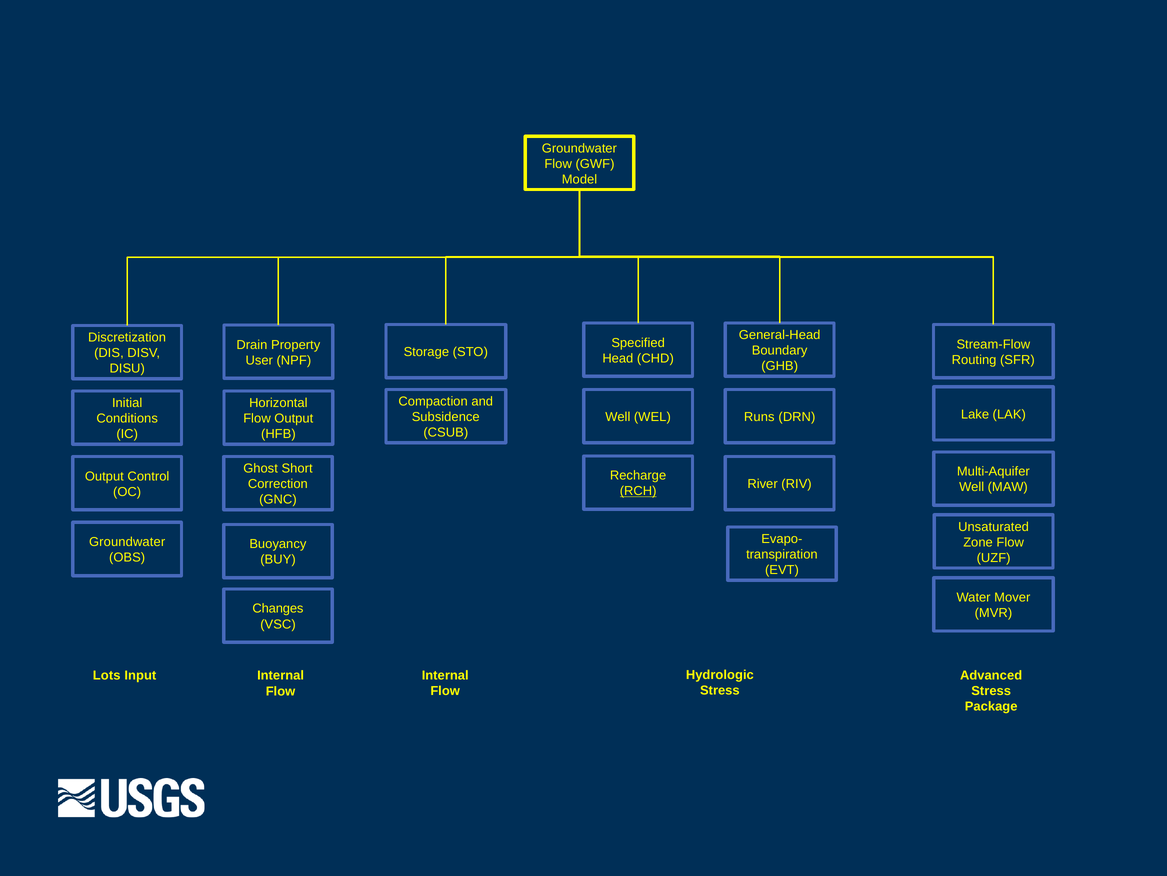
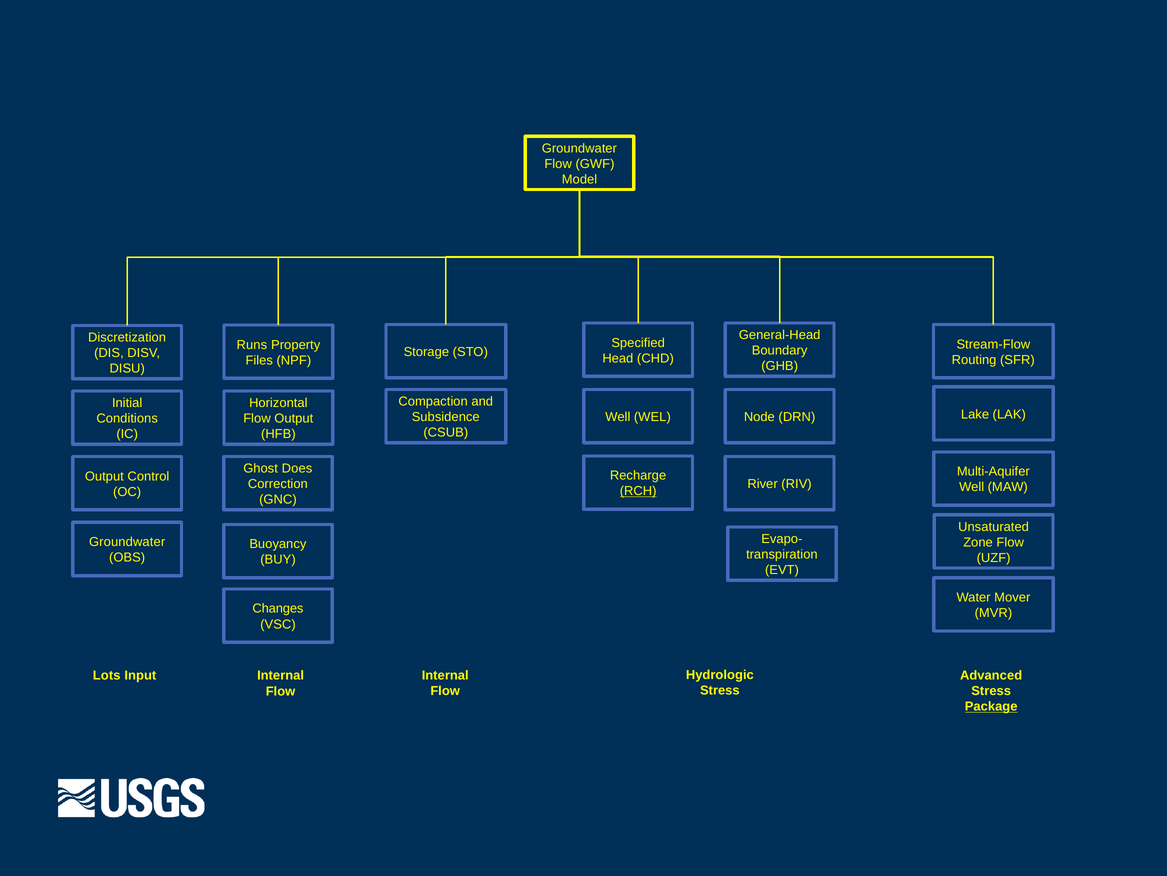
Drain: Drain -> Runs (252, 345)
User: User -> Files (259, 360)
Runs: Runs -> Node (759, 417)
Short: Short -> Does (297, 468)
Package underline: none -> present (991, 706)
